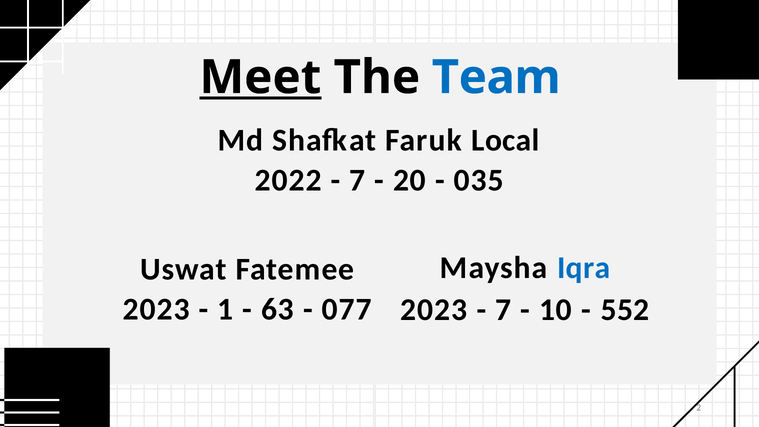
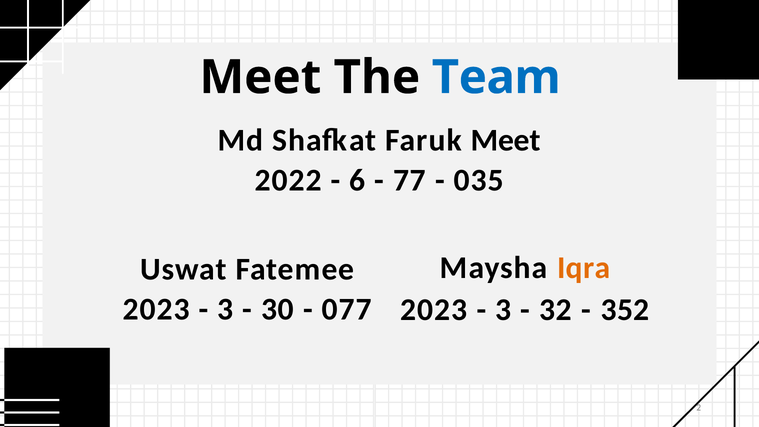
Meet underline: present -> none (260, 77)
Faruk Local: Local -> Meet (506, 140)
7: 7 -> 6 (357, 181)
20: 20 -> 77 (409, 181)
Iqra colour: blue -> orange (584, 268)
1: 1 -> 3 (225, 309)
63: 63 -> 30 (277, 309)
7: 7 -> 3 (503, 310)
10: 10 -> 32 (556, 310)
552: 552 -> 352 (625, 310)
